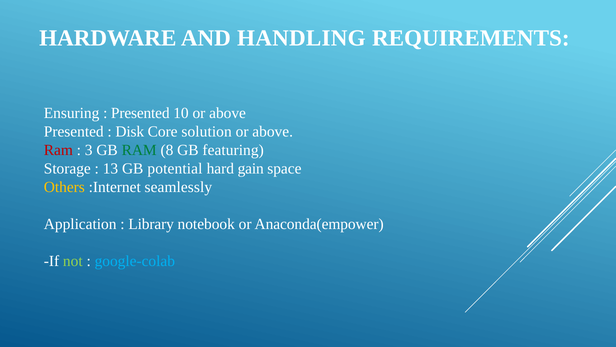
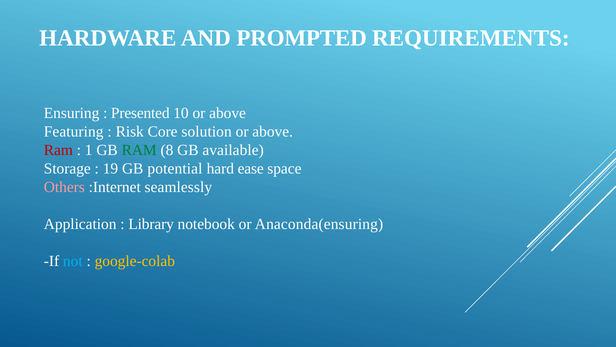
HANDLING: HANDLING -> PROMPTED (302, 38)
Presented: Presented -> Featuring (74, 131)
Disk: Disk -> Risk (130, 131)
3: 3 -> 1 (89, 150)
featuring: featuring -> available (233, 150)
13: 13 -> 19 (110, 168)
gain: gain -> ease (251, 168)
Others colour: yellow -> pink (64, 187)
Anaconda(empower: Anaconda(empower -> Anaconda(ensuring (319, 224)
not colour: light green -> light blue (73, 261)
google-colab colour: light blue -> yellow (135, 261)
